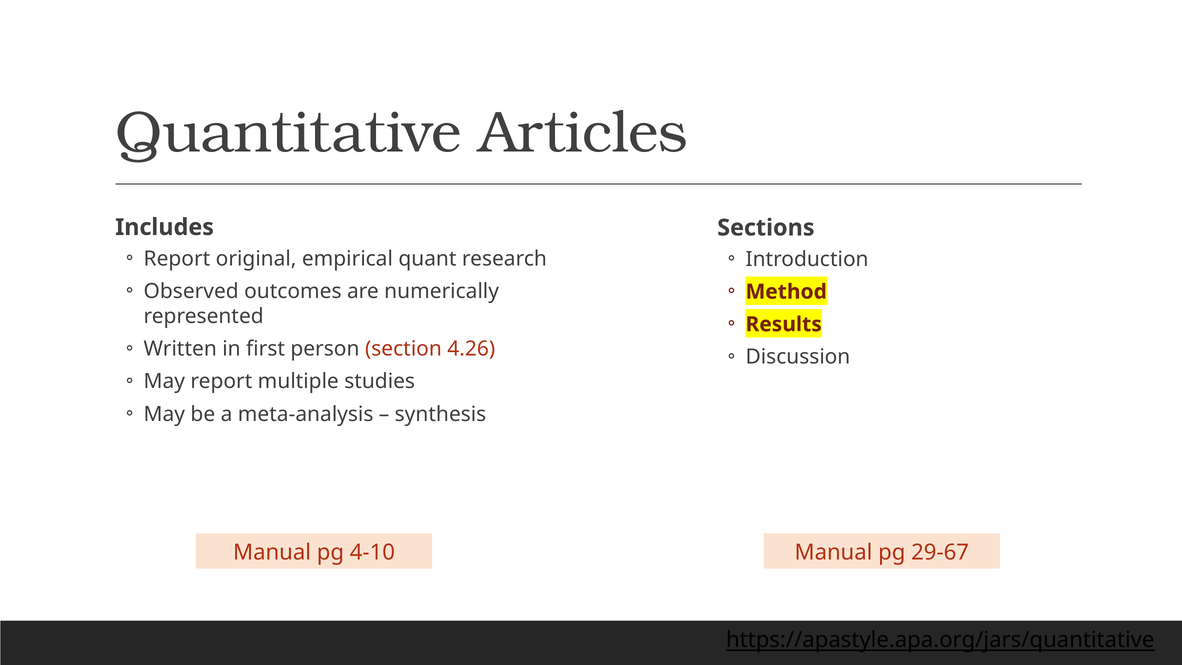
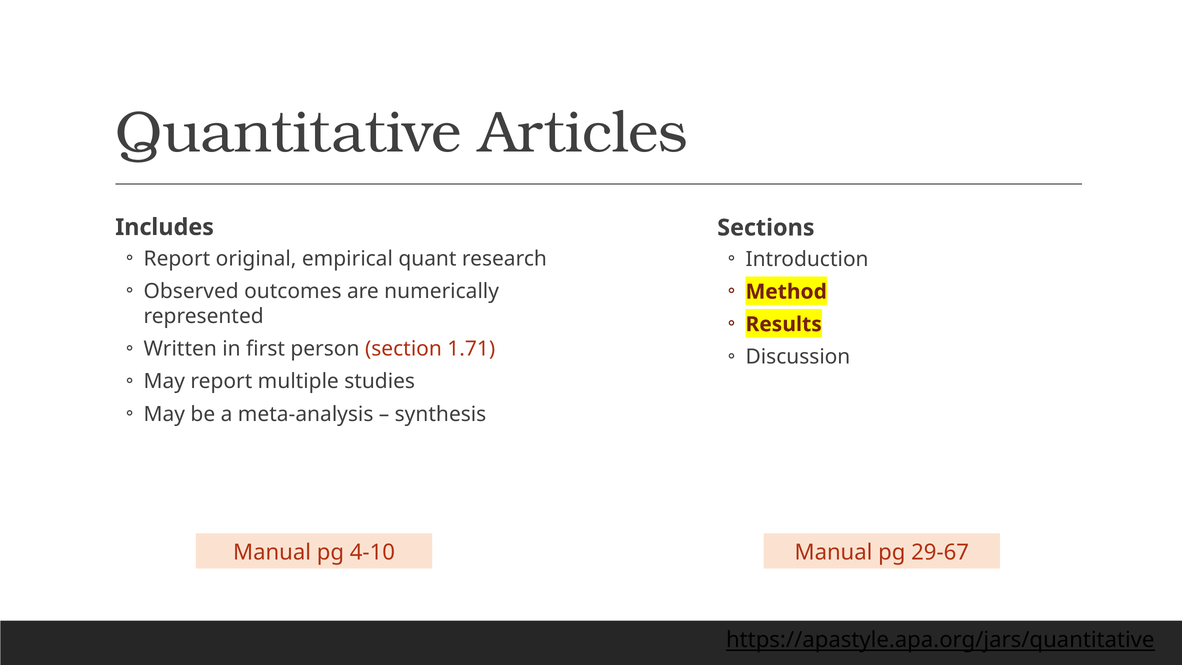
4.26: 4.26 -> 1.71 (471, 349)
